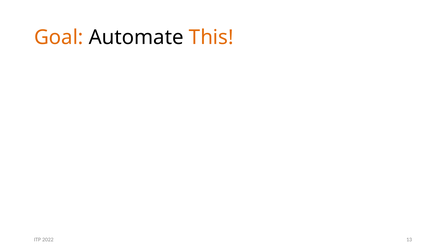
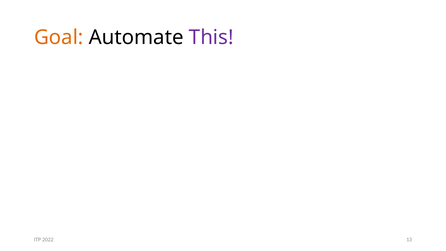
This colour: orange -> purple (211, 37)
